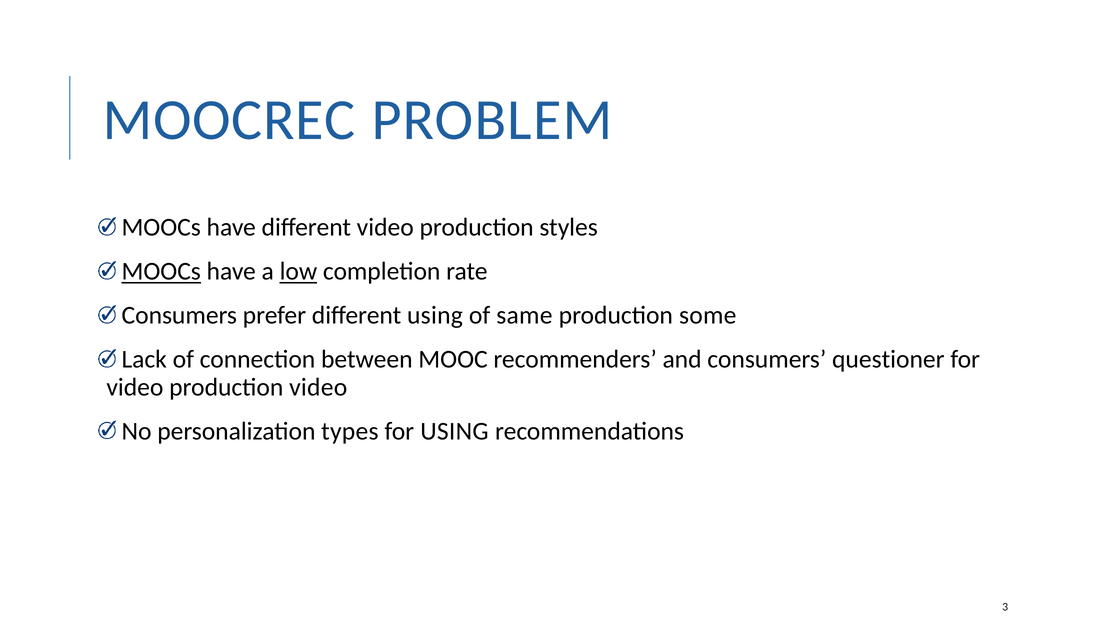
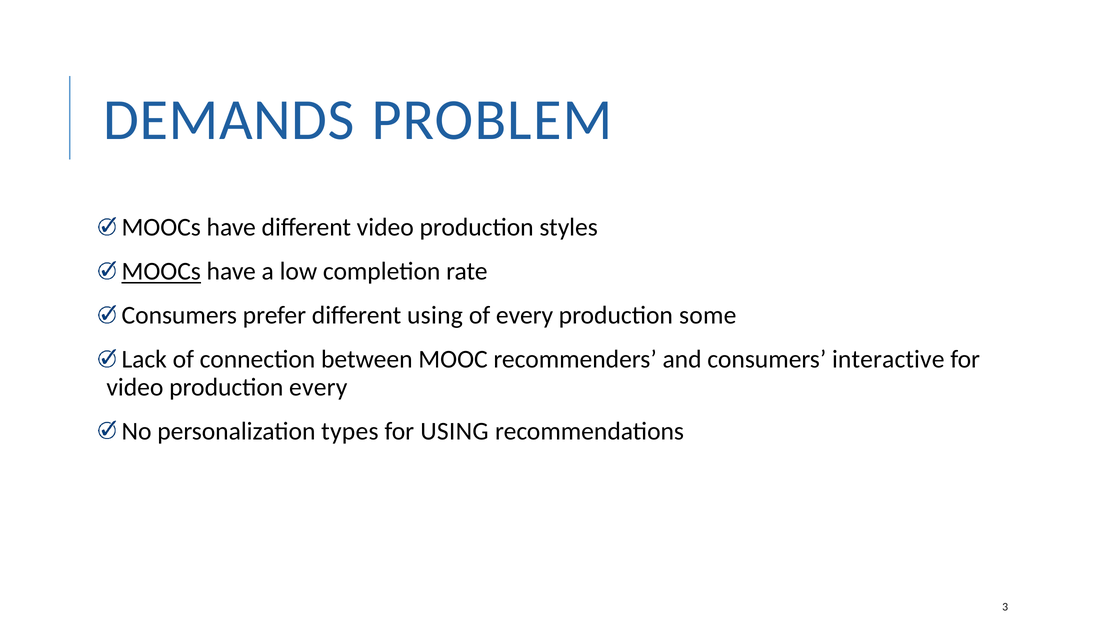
MOOCREC: MOOCREC -> DEMANDS (229, 120)
low underline: present -> none (298, 271)
of same: same -> every (525, 315)
questioner: questioner -> interactive (888, 359)
production video: video -> every (318, 387)
